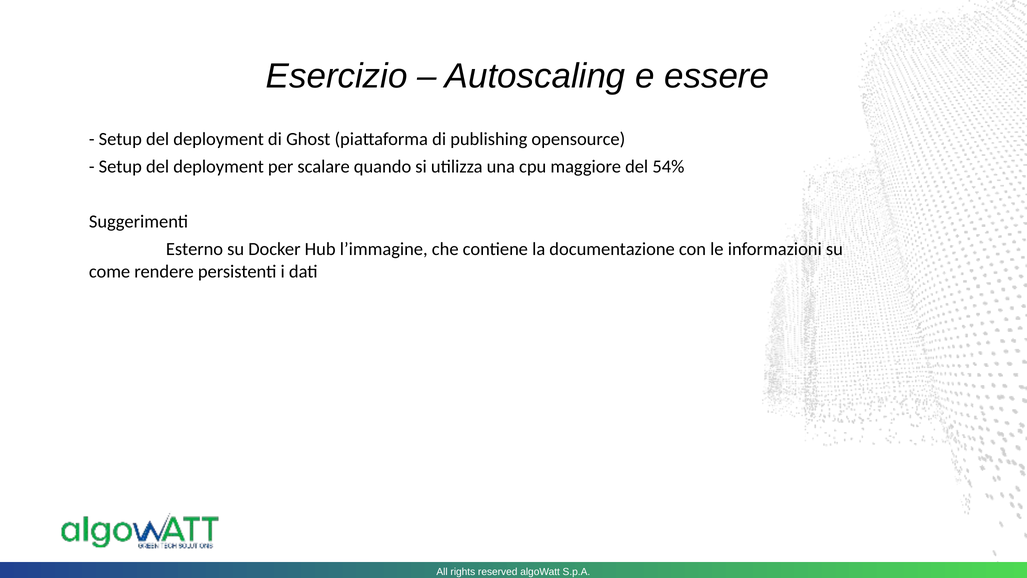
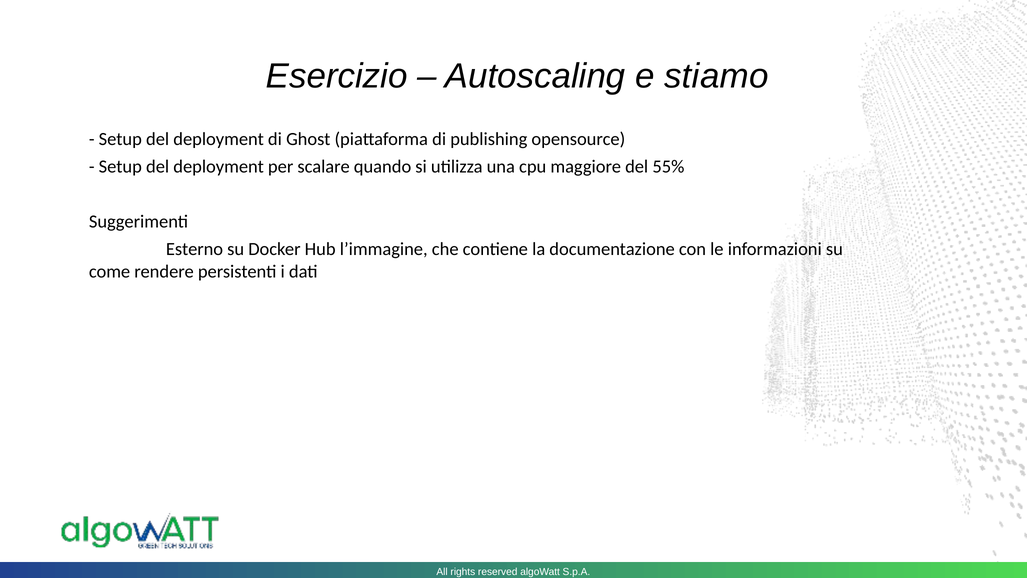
essere: essere -> stiamo (716, 76)
54%: 54% -> 55% (668, 167)
